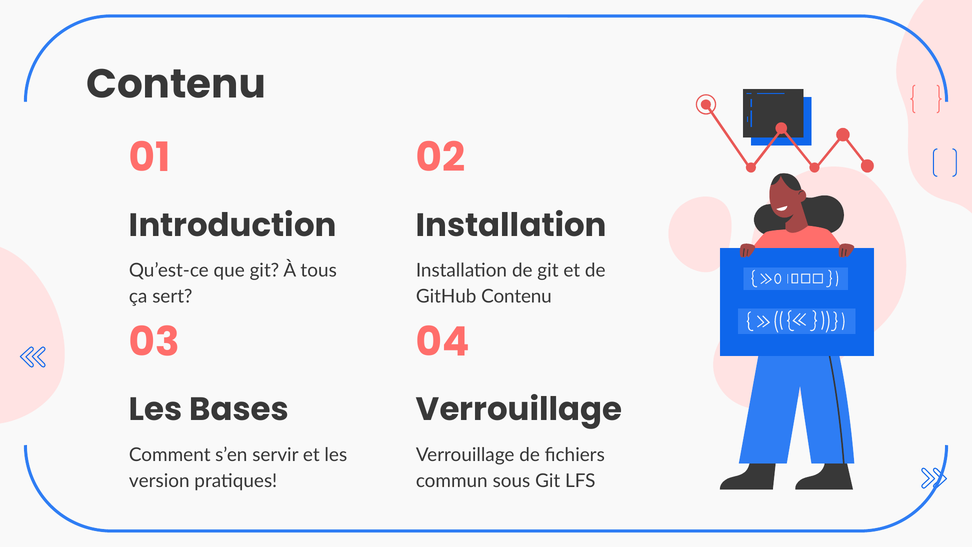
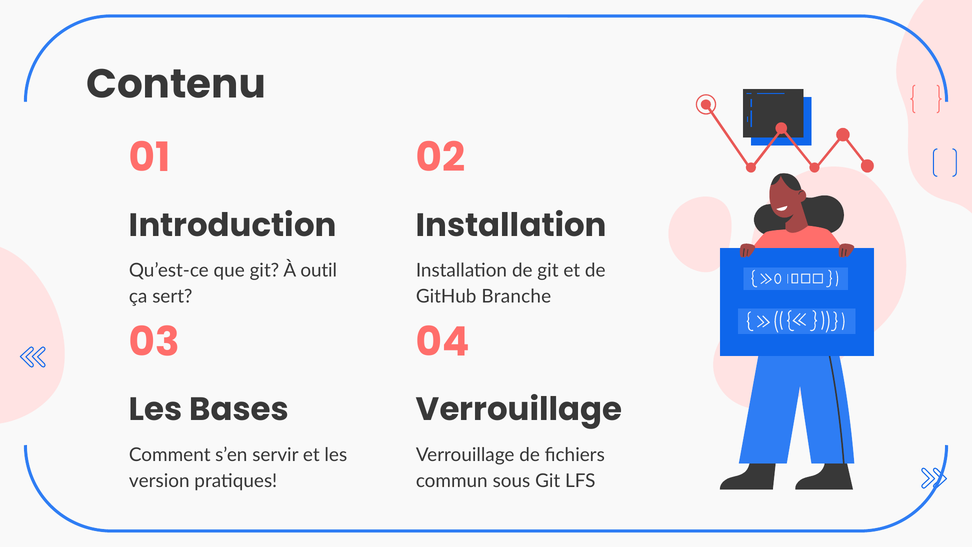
tous: tous -> outil (319, 270)
GitHub Contenu: Contenu -> Branche (516, 296)
